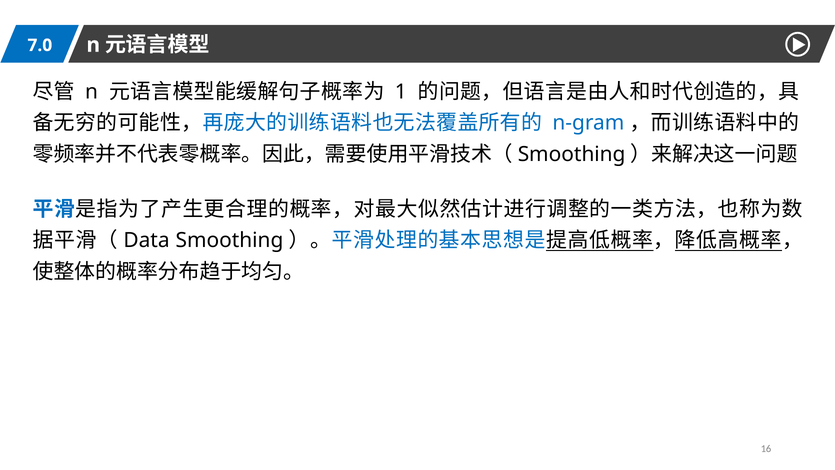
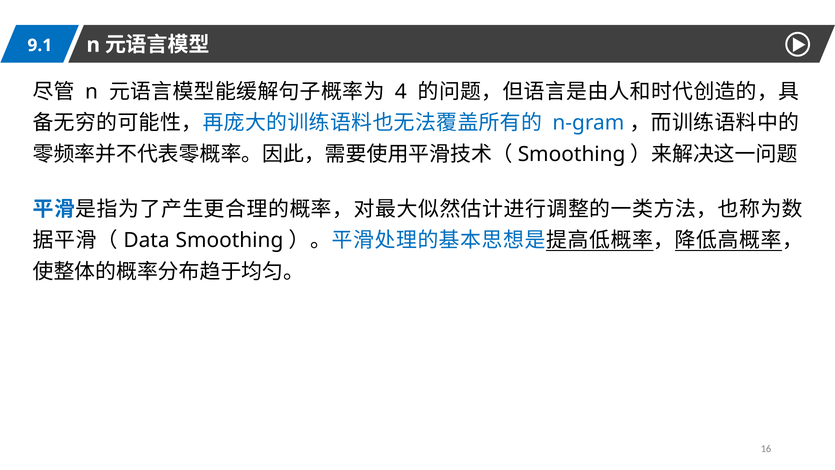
7.0: 7.0 -> 9.1 (40, 45)
1: 1 -> 4 (401, 92)
